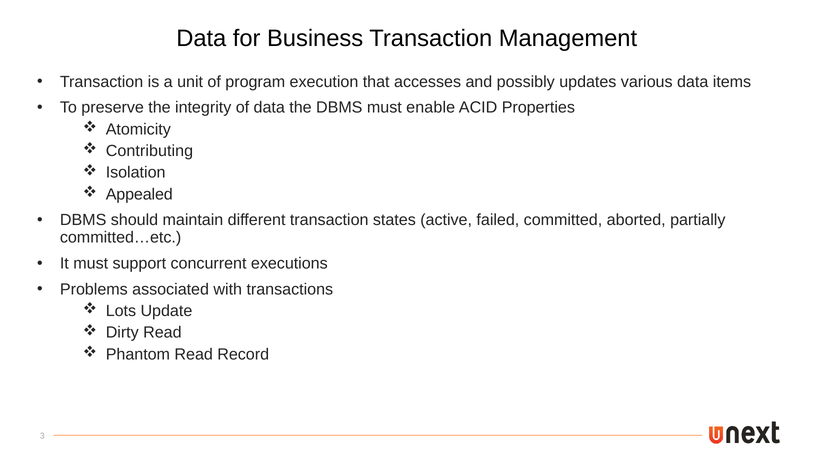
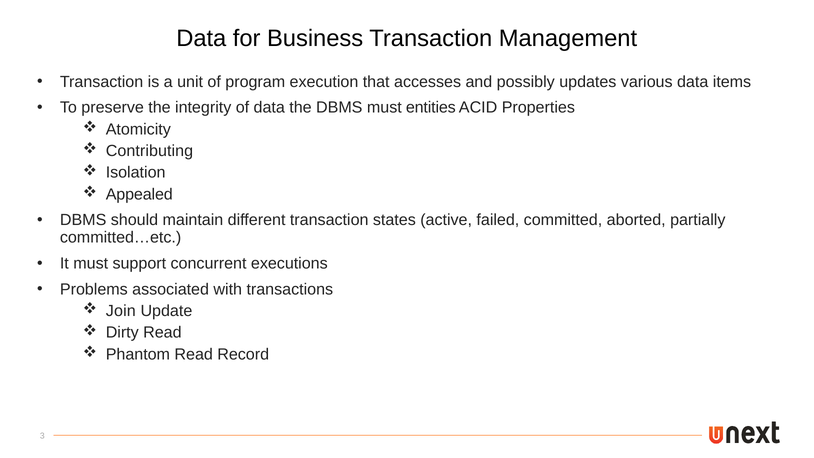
enable: enable -> entities (431, 108)
Lots: Lots -> Join (121, 311)
